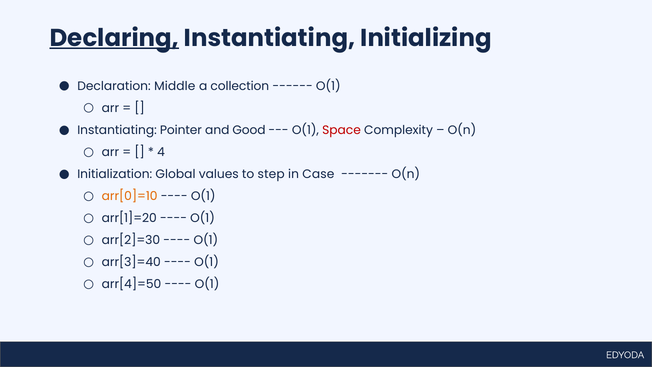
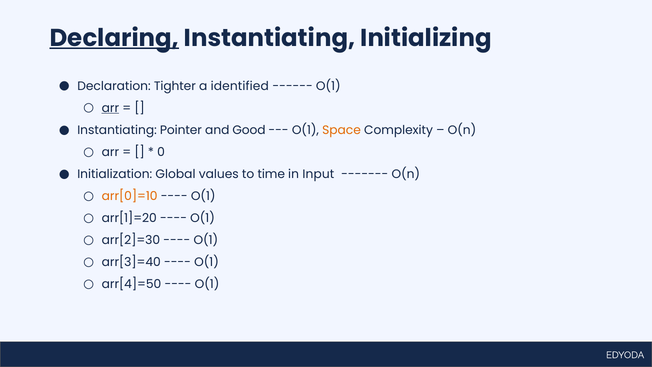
Middle: Middle -> Tighter (175, 86)
collection: collection -> identified (240, 86)
arr underline: none -> present (110, 108)
Space colour: red -> orange (342, 130)
4: 4 -> 0 (161, 152)
step: step -> time (271, 174)
Case: Case -> Input (318, 174)
